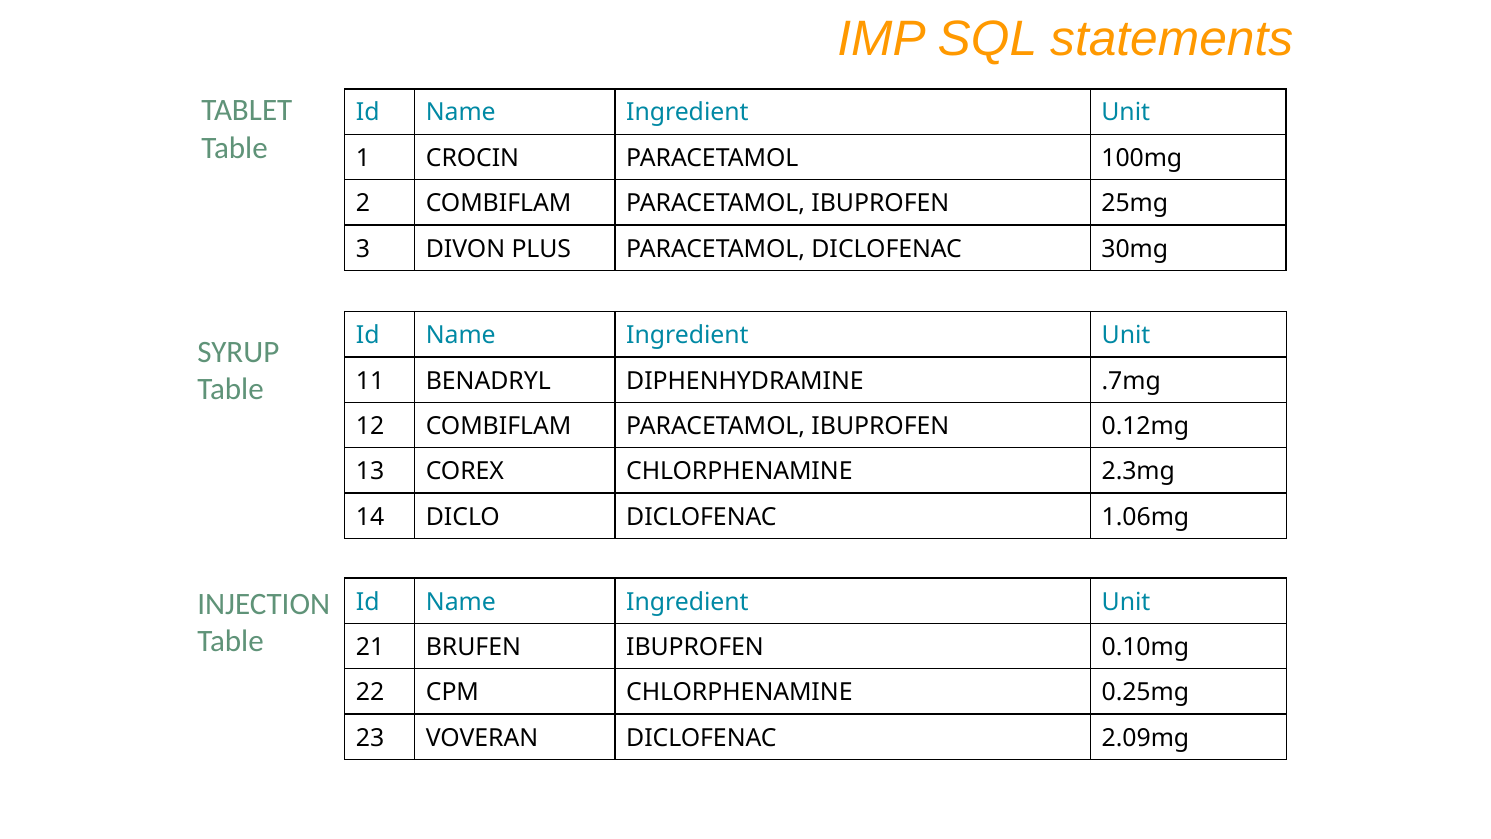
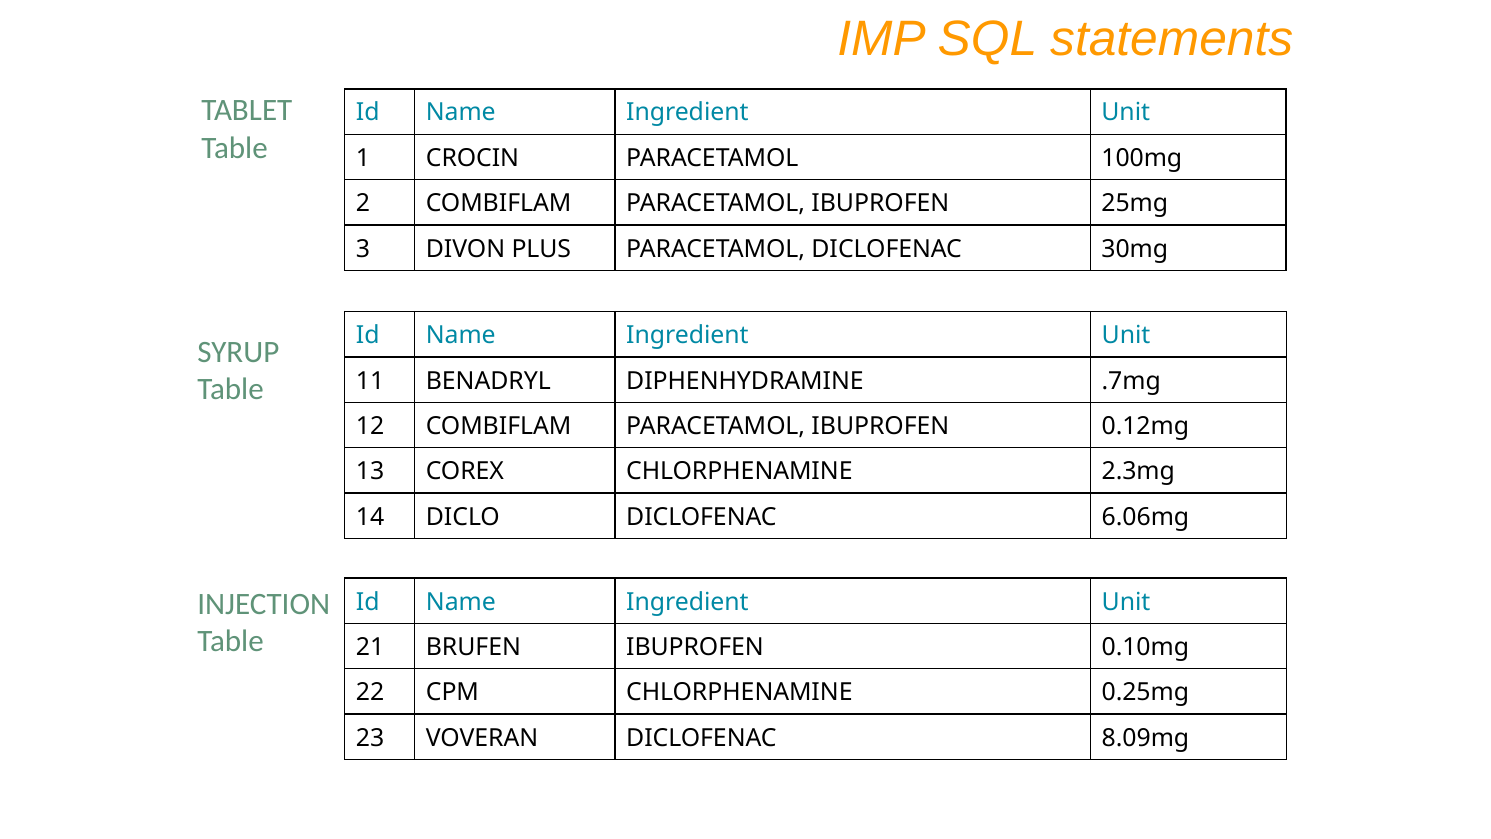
1.06mg: 1.06mg -> 6.06mg (1145, 517)
2.09mg: 2.09mg -> 8.09mg (1145, 738)
